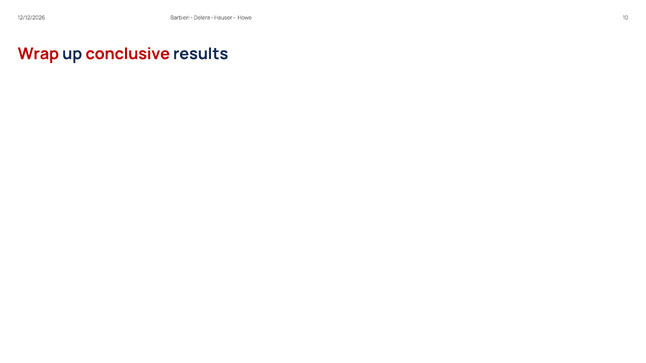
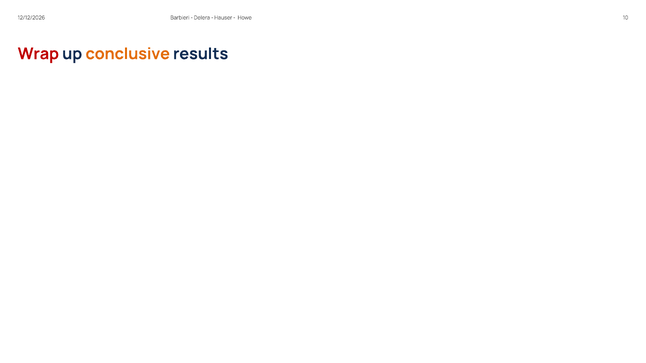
conclusive colour: red -> orange (128, 54)
